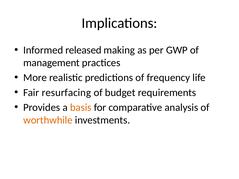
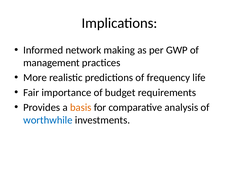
released: released -> network (83, 50)
resurfacing: resurfacing -> importance (66, 93)
worthwhile colour: orange -> blue (48, 120)
